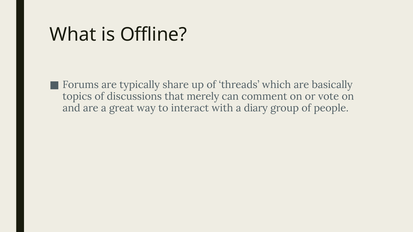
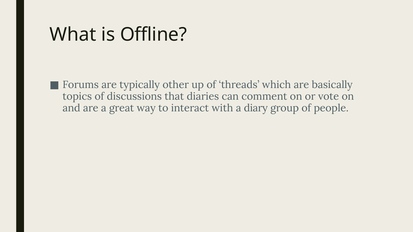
share: share -> other (176, 85)
merely: merely -> diaries (203, 97)
